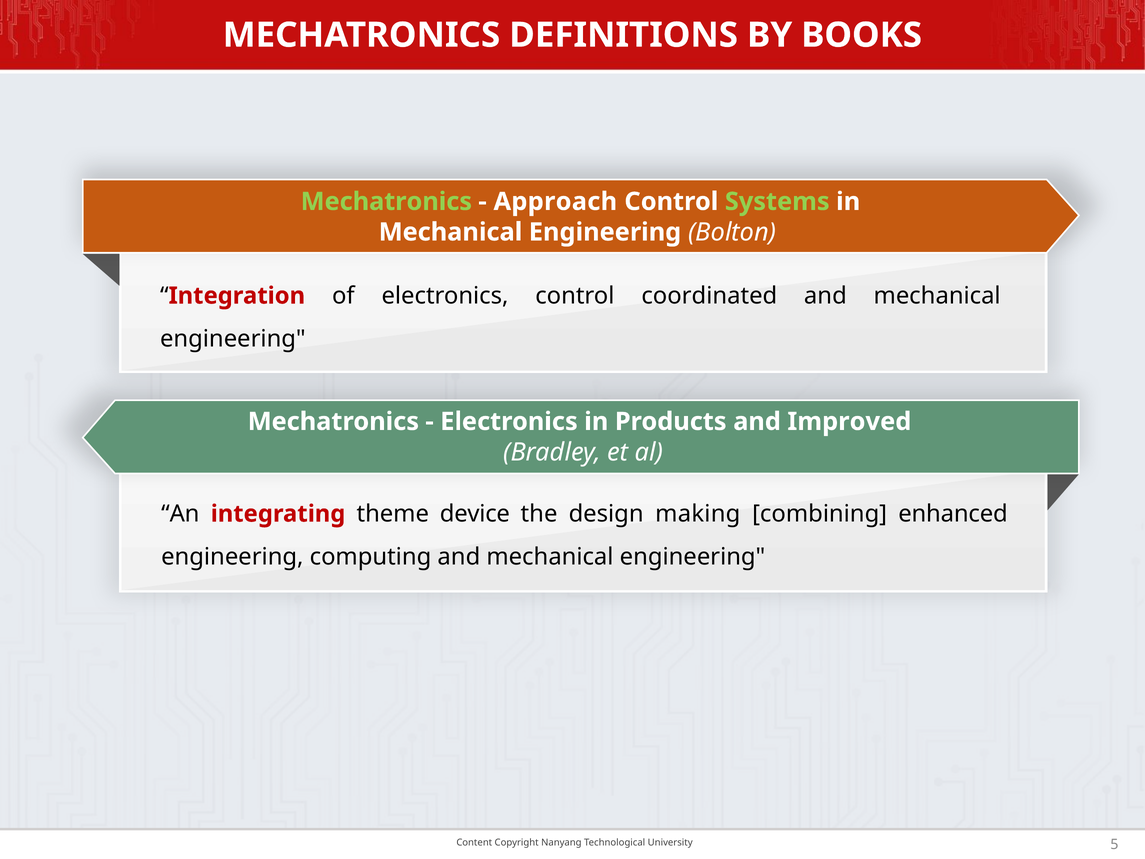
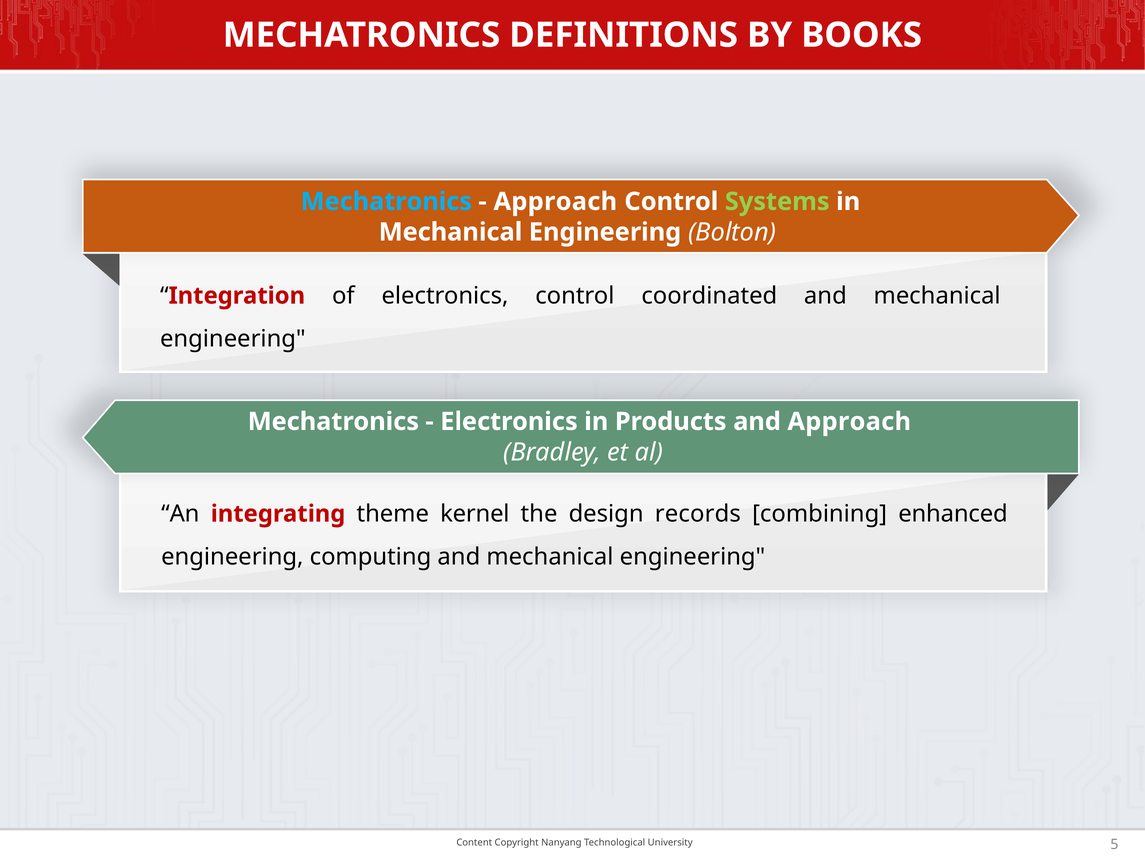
Mechatronics colour: light green -> light blue (386, 202)
and Improved: Improved -> Approach (849, 421)
device: device -> kernel (475, 514)
making: making -> records (698, 514)
